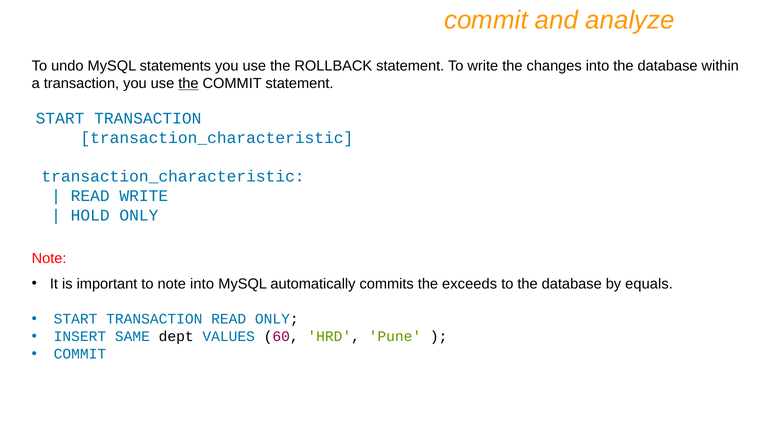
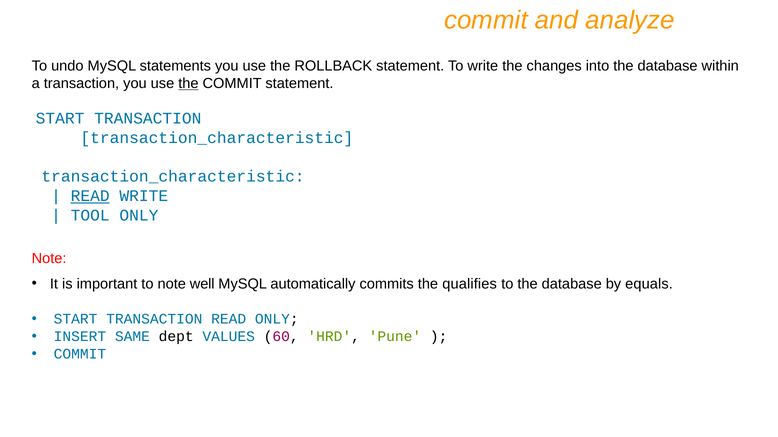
READ underline: none -> present (90, 196)
HOLD: HOLD -> TOOL (90, 216)
note into: into -> well (202, 284)
exceeds: exceeds -> qualifies (470, 284)
